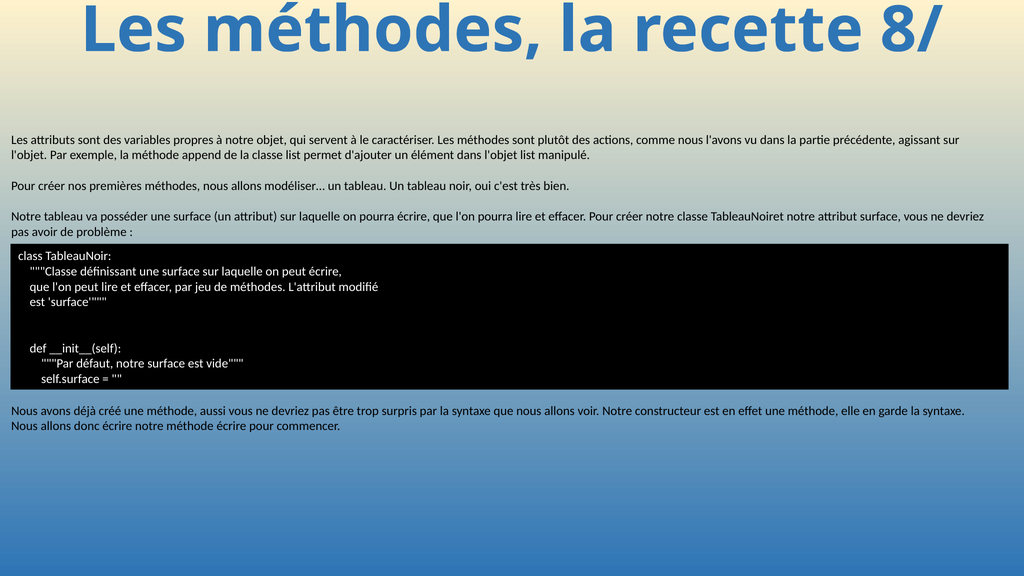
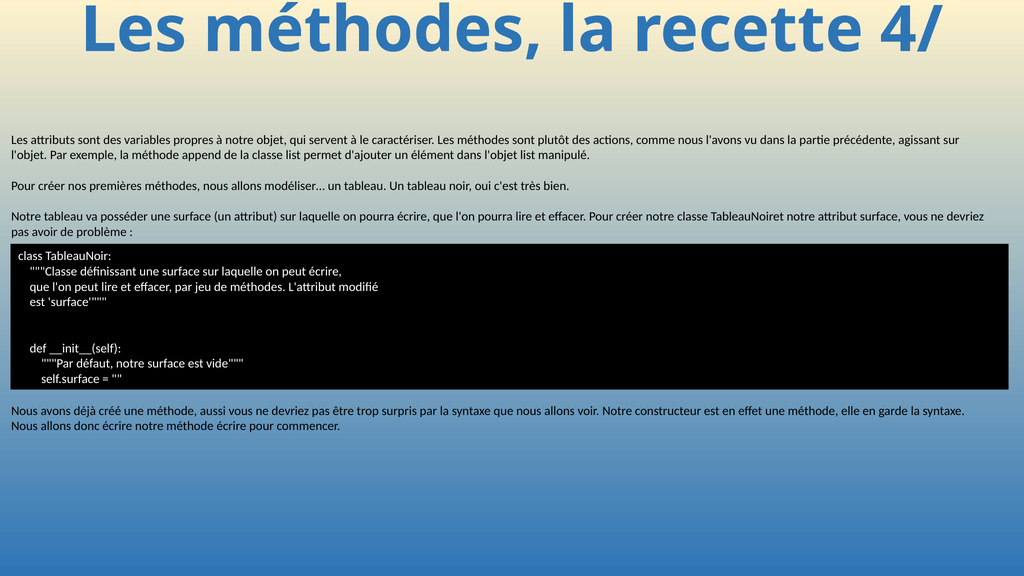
8/: 8/ -> 4/ (912, 30)
